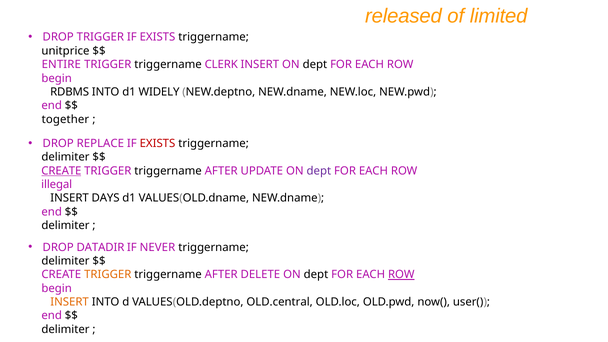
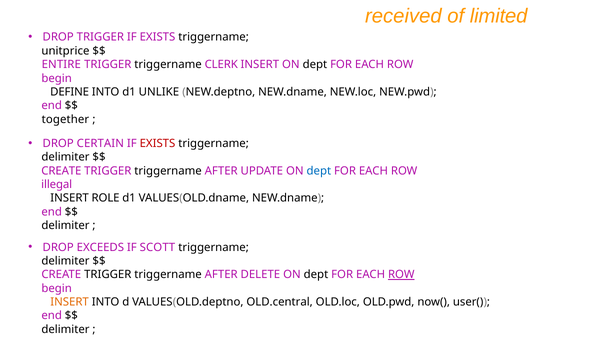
released: released -> received (403, 16)
RDBMS: RDBMS -> DEFINE (70, 92)
WIDELY: WIDELY -> UNLIKE (159, 92)
REPLACE: REPLACE -> CERTAIN (100, 143)
CREATE underline: present -> none (61, 171)
dept colour: purple -> blue (319, 171)
DAYS: DAYS -> ROLE (106, 198)
DATADIR: DATADIR -> EXCEEDS (100, 247)
NEVER: NEVER -> SCOTT (157, 247)
TRIGGER colour: orange -> black (108, 275)
